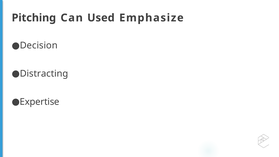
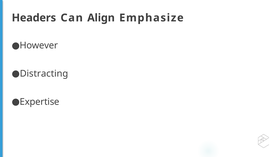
Pitching: Pitching -> Headers (34, 18)
Used: Used -> Align (101, 18)
Decision: Decision -> However (39, 45)
